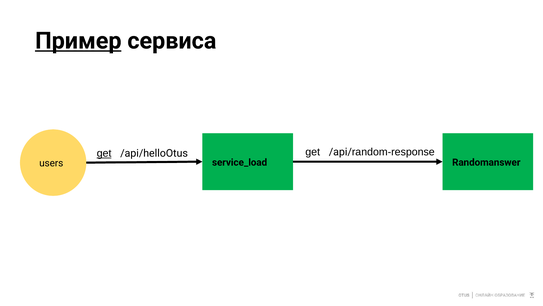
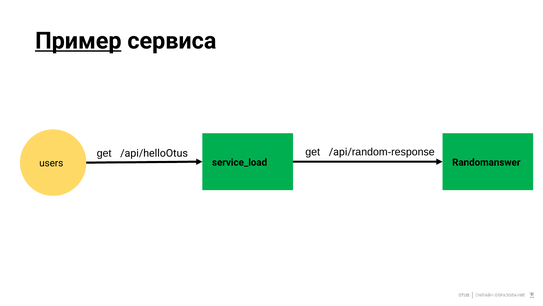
get underline: present -> none (104, 153)
